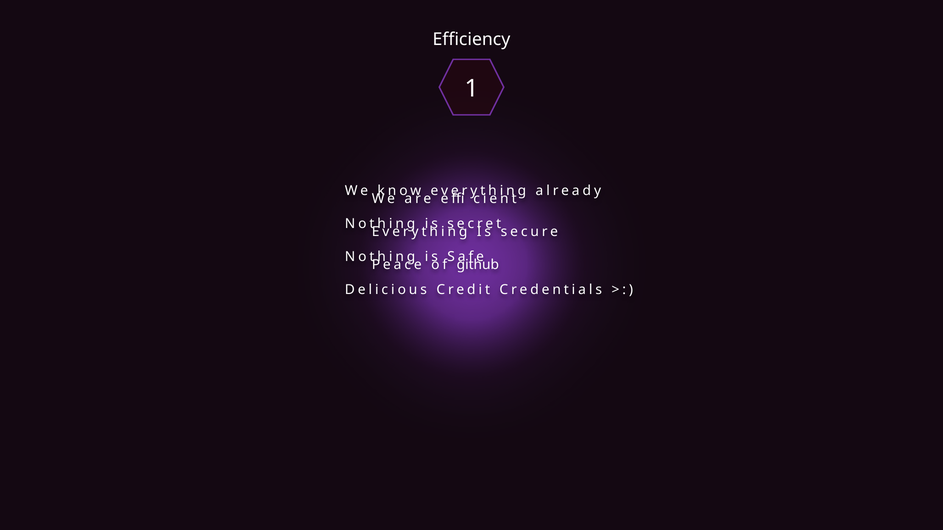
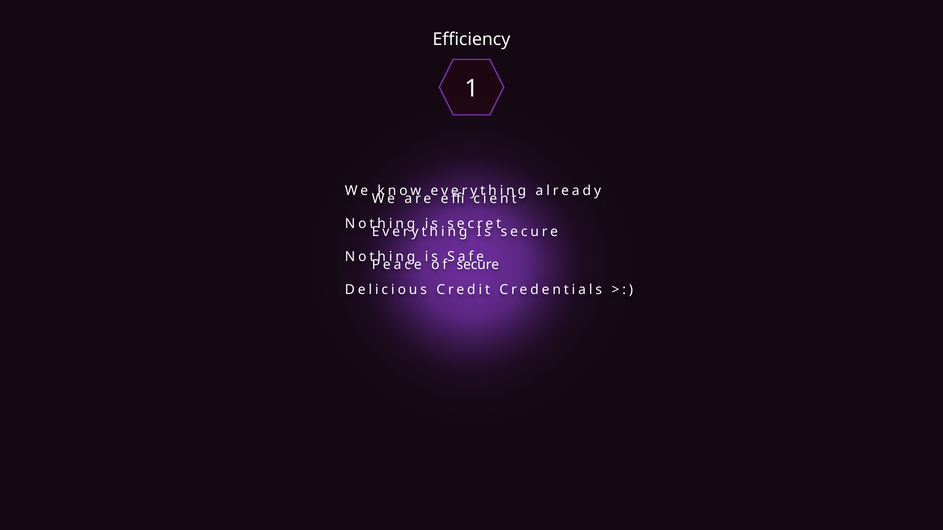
of github: github -> secure (478, 265)
